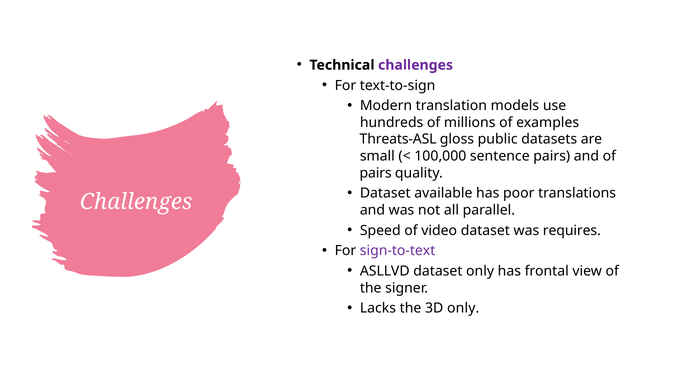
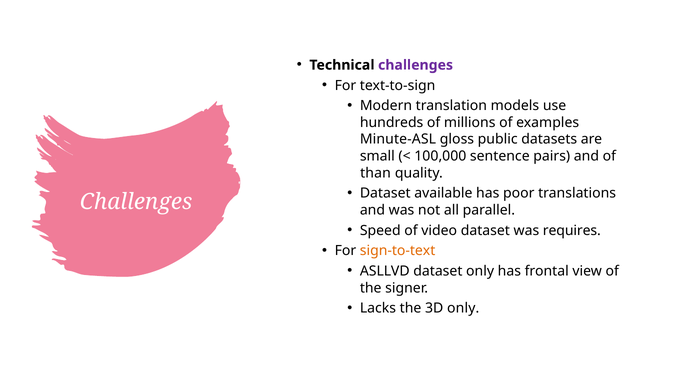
Threats-ASL: Threats-ASL -> Minute-ASL (398, 140)
pairs: pairs -> than (375, 173)
sign-to-text colour: purple -> orange (398, 251)
